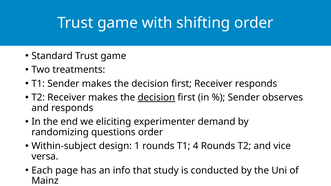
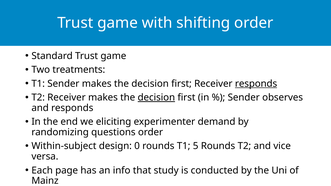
responds underline: none -> present (256, 84)
1: 1 -> 0 (137, 146)
4: 4 -> 5 (196, 146)
